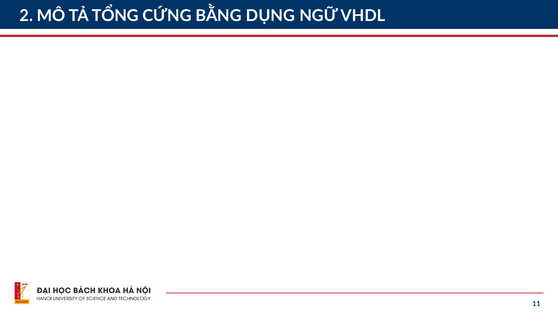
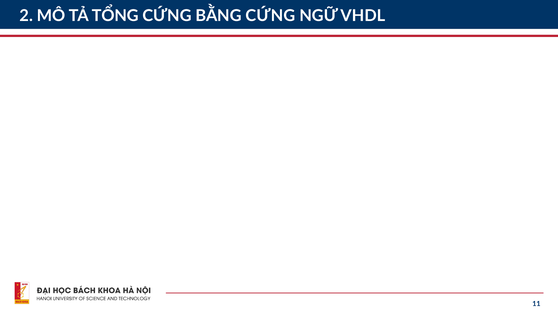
BẰNG DỤNG: DỤNG -> CỨNG (270, 16)
